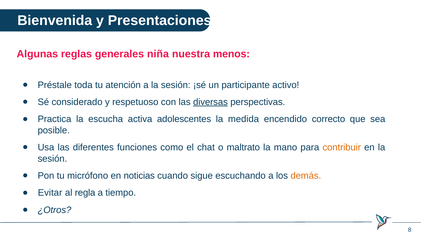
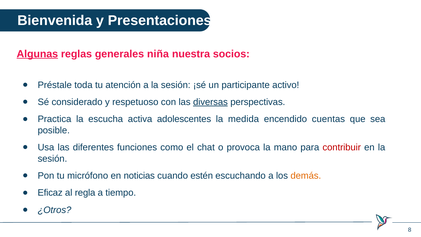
Algunas underline: none -> present (37, 54)
menos: menos -> socios (231, 54)
correcto: correcto -> cuentas (328, 119)
maltrato: maltrato -> provoca (243, 147)
contribuir colour: orange -> red (342, 147)
sigue: sigue -> estén (202, 176)
Evitar: Evitar -> Eficaz (50, 193)
